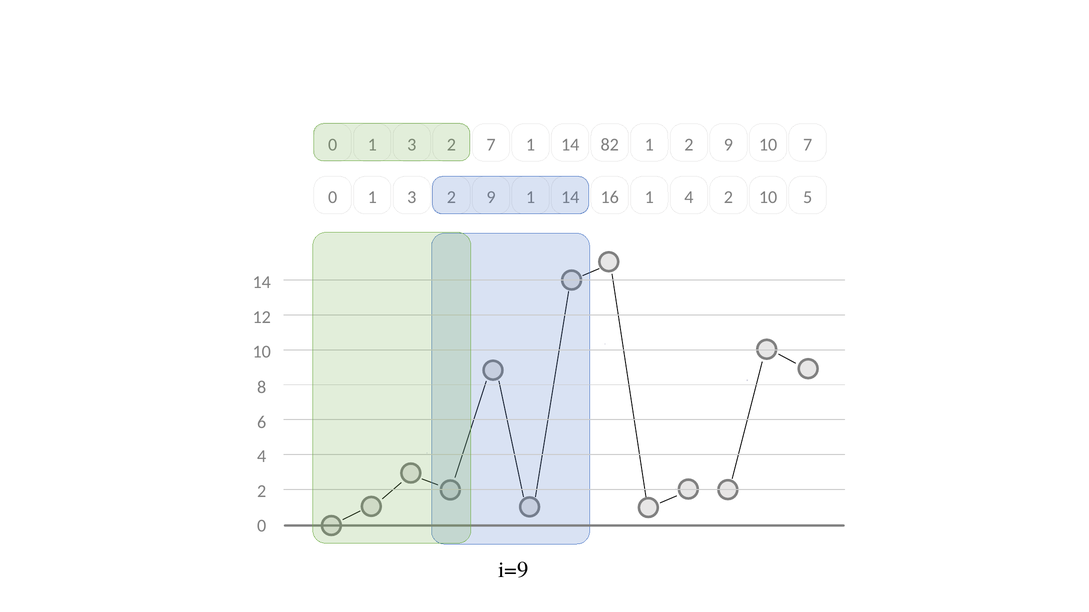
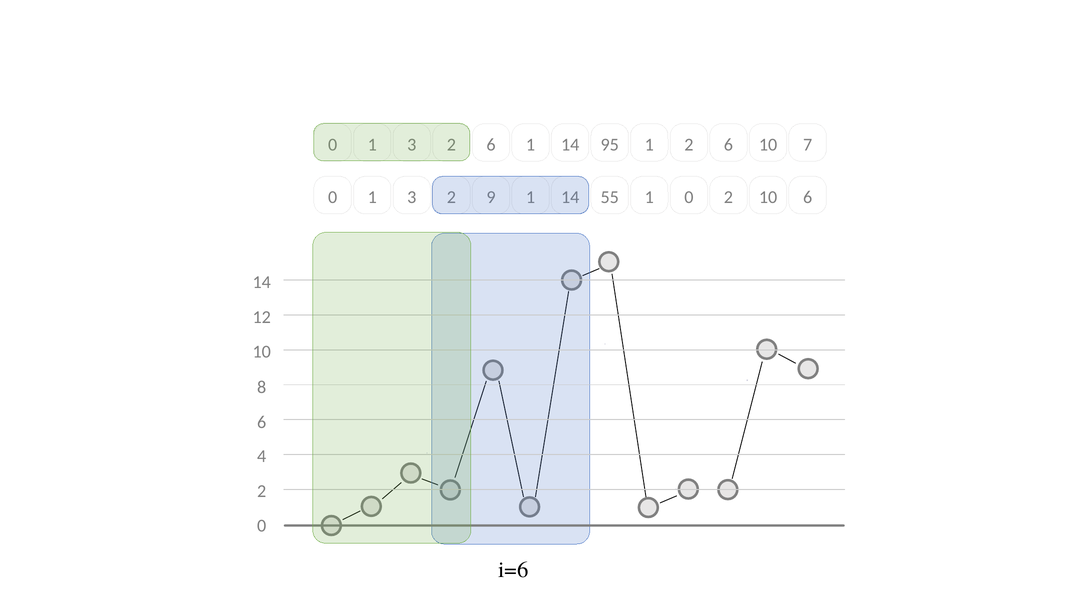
7: 7 -> 6 (491, 145)
82: 82 -> 95 (610, 145)
1 2 9: 9 -> 6 (728, 145)
16: 16 -> 55 (610, 197)
1 4: 4 -> 0 (689, 197)
10 5: 5 -> 6 (808, 197)
i=9: i=9 -> i=6 (513, 570)
